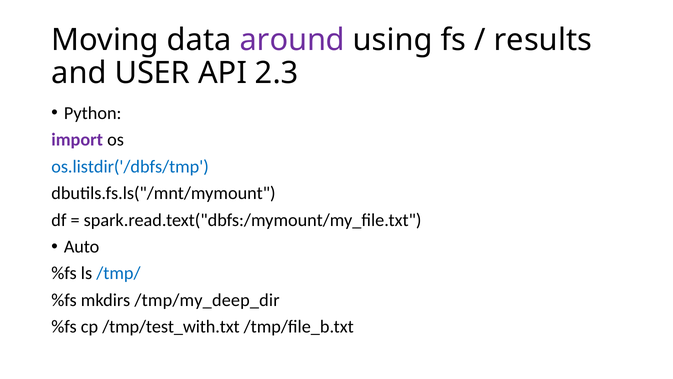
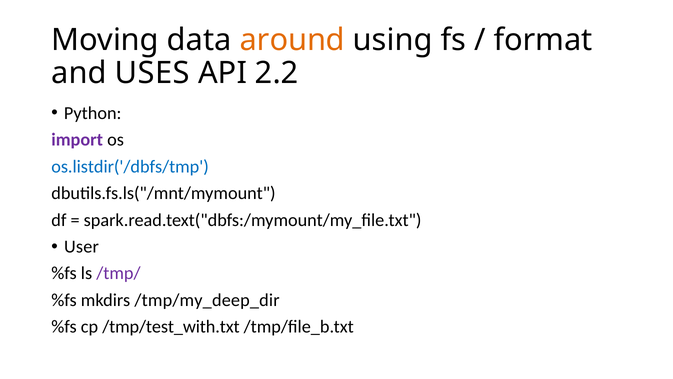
around colour: purple -> orange (292, 40)
results: results -> format (543, 40)
USER: USER -> USES (152, 73)
2.3: 2.3 -> 2.2 (277, 73)
Auto: Auto -> User (81, 246)
/tmp/ colour: blue -> purple (118, 273)
